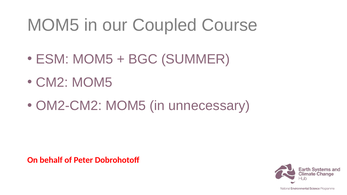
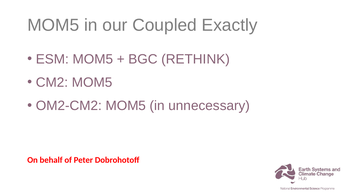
Course: Course -> Exactly (230, 25)
SUMMER: SUMMER -> RETHINK (196, 59)
